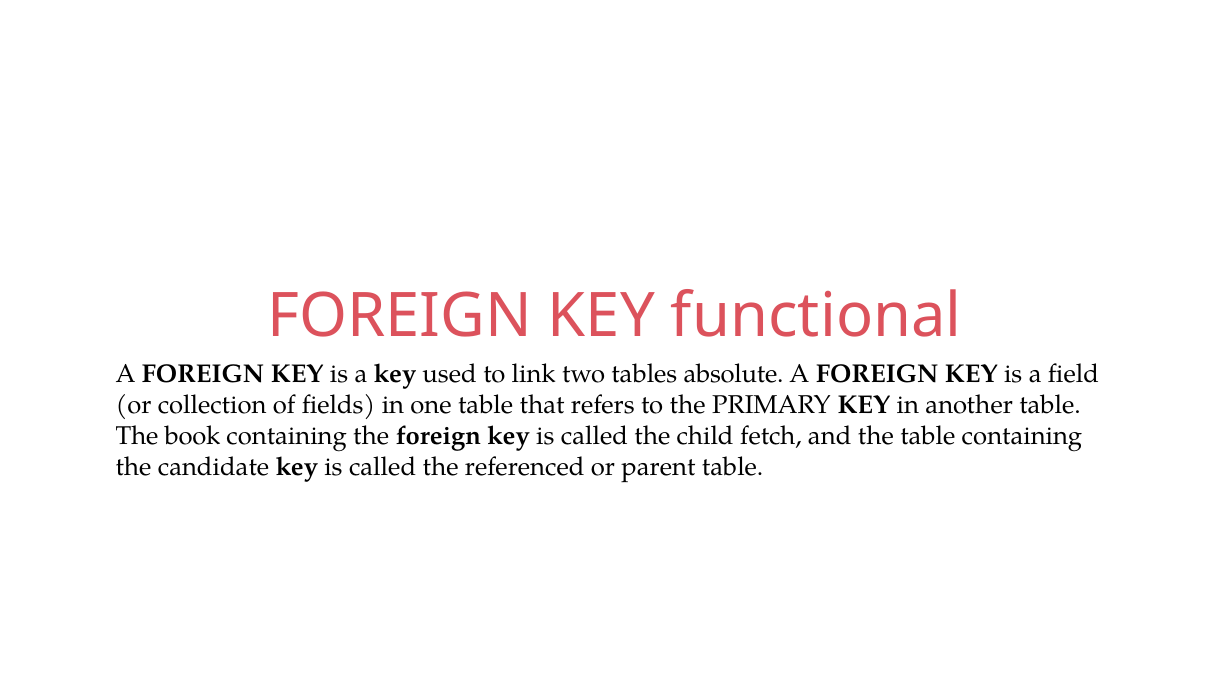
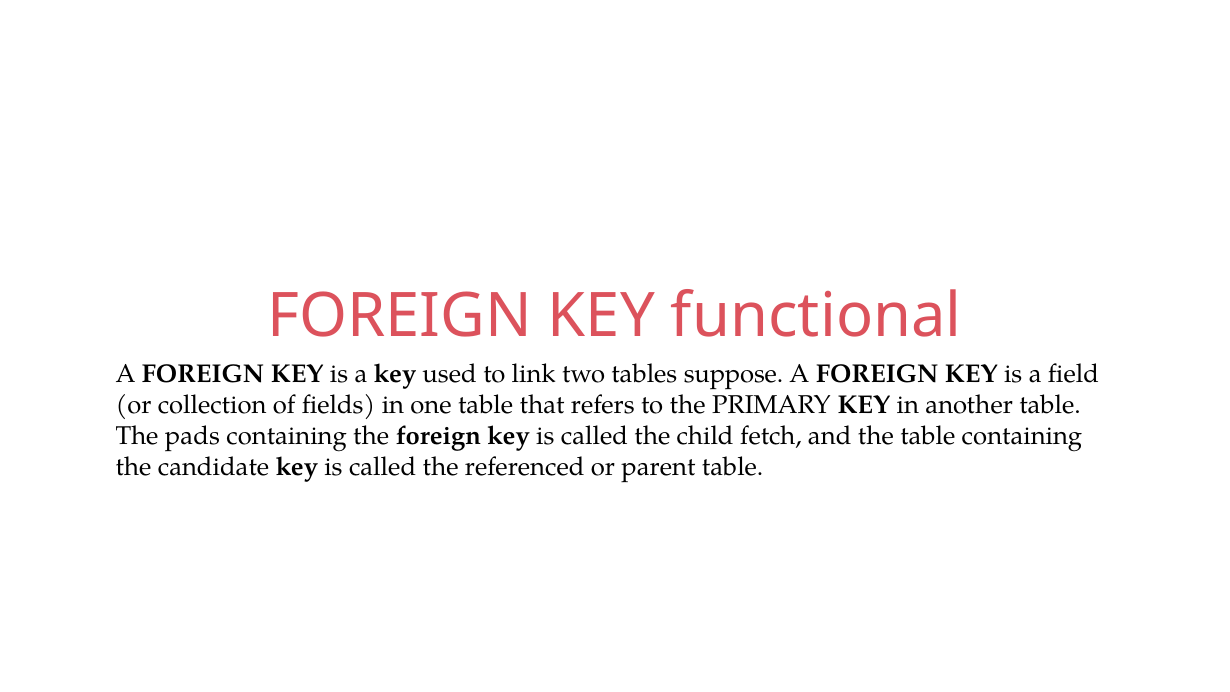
absolute: absolute -> suppose (734, 374)
book: book -> pads (192, 436)
